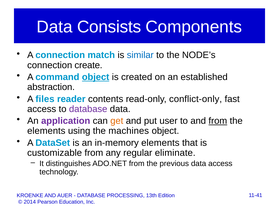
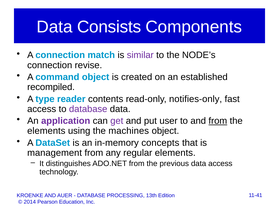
similar colour: blue -> purple (140, 55)
create: create -> revise (88, 65)
object underline: present -> none (96, 77)
abstraction: abstraction -> recompiled (51, 87)
files: files -> type (45, 99)
conflict-only: conflict-only -> notifies-only (196, 99)
get colour: orange -> purple (117, 121)
in-memory elements: elements -> concepts (160, 143)
customizable: customizable -> management (55, 153)
regular eliminate: eliminate -> elements (175, 153)
